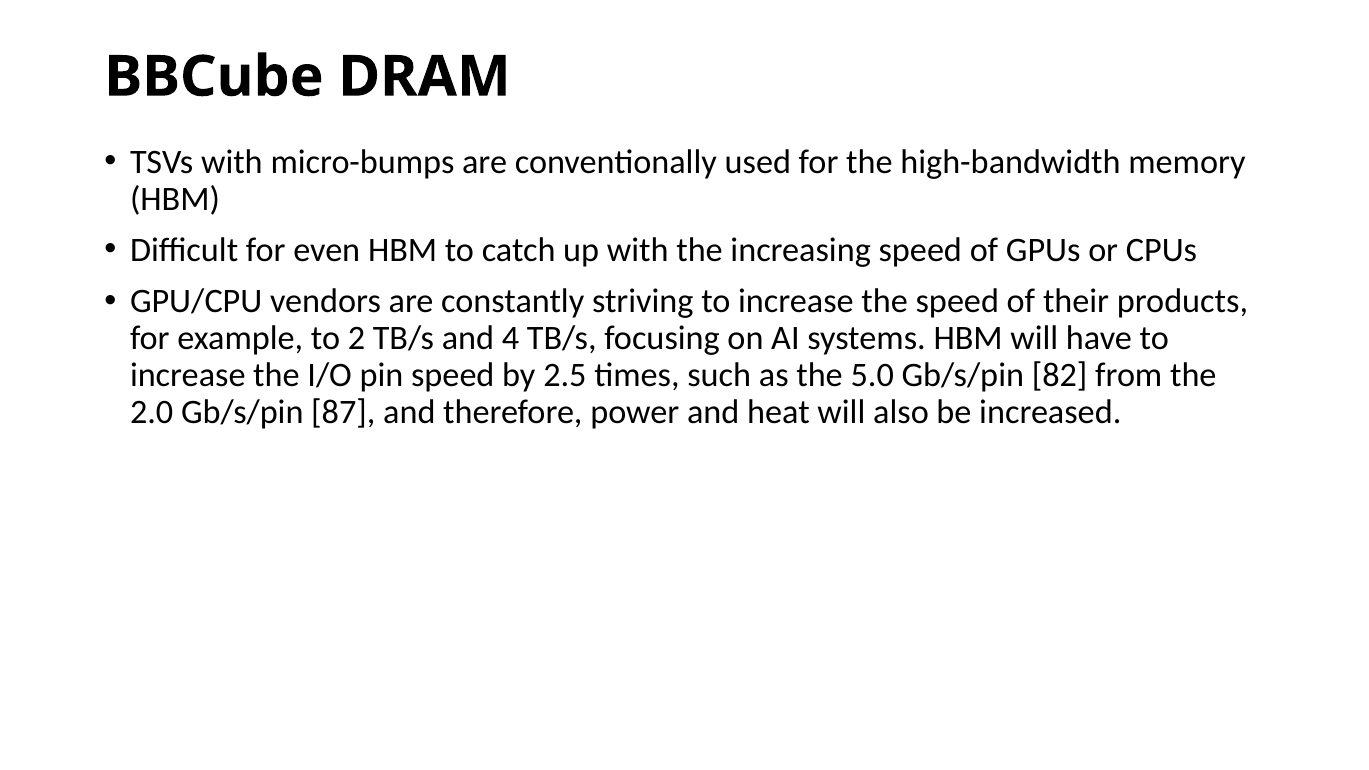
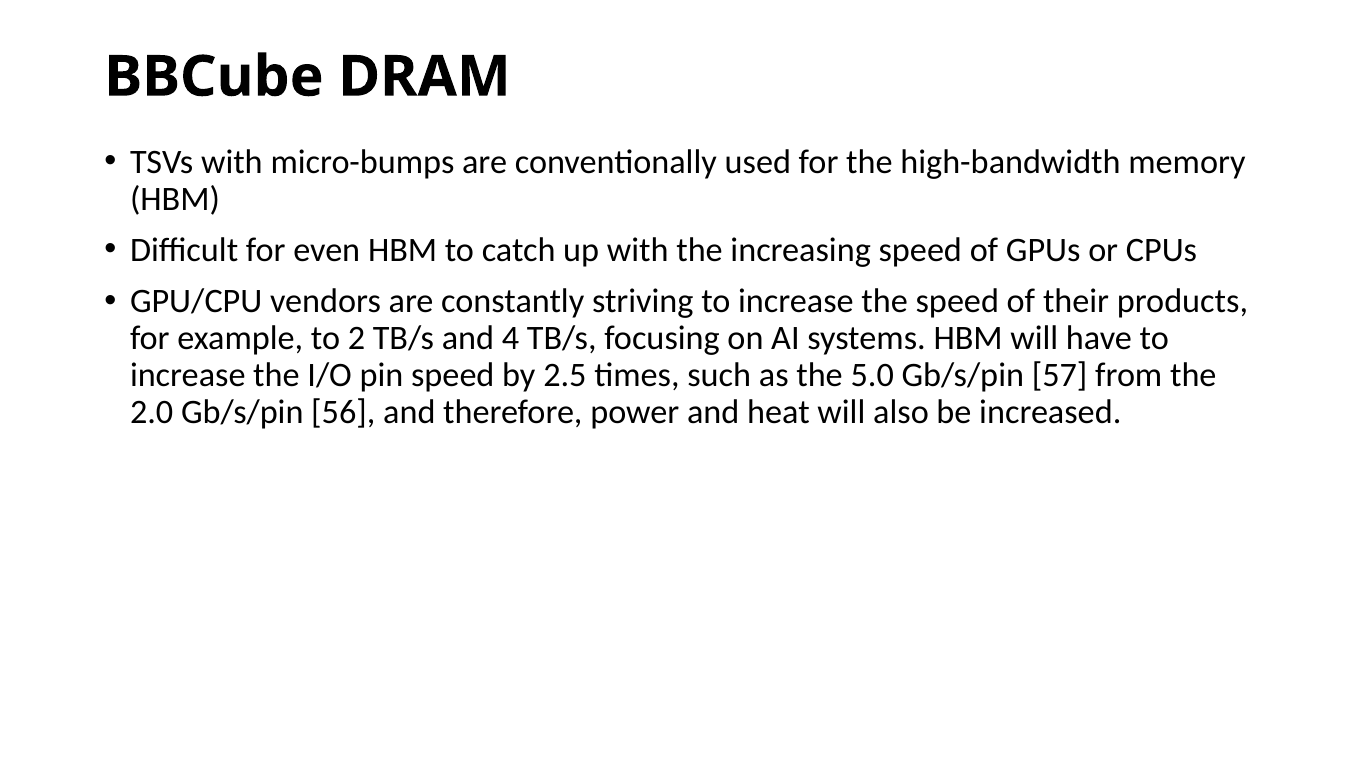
82: 82 -> 57 (1060, 375)
87: 87 -> 56 (343, 412)
